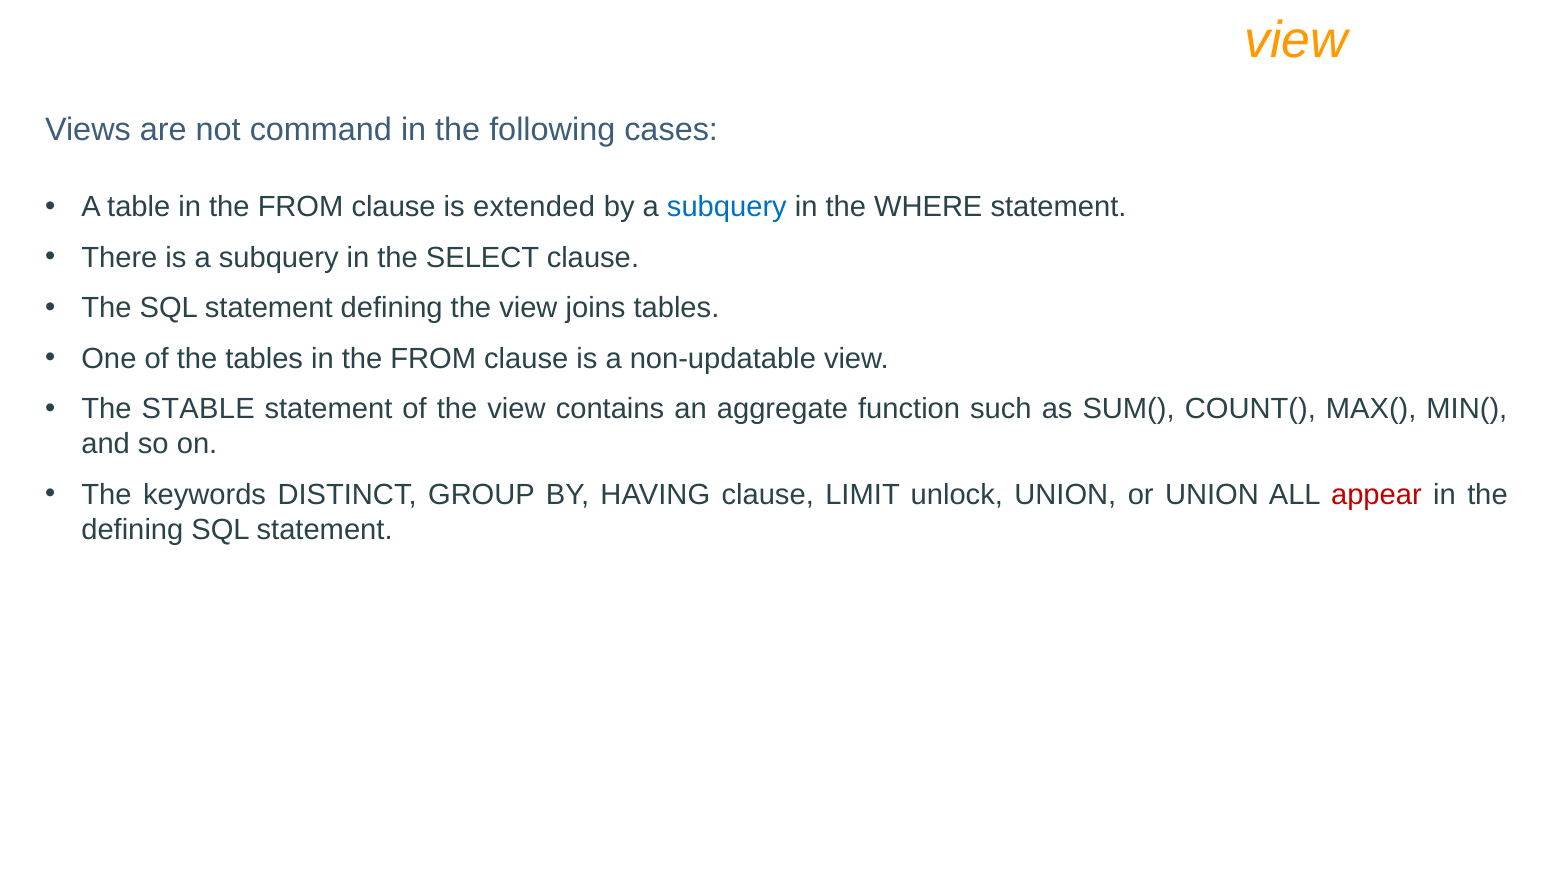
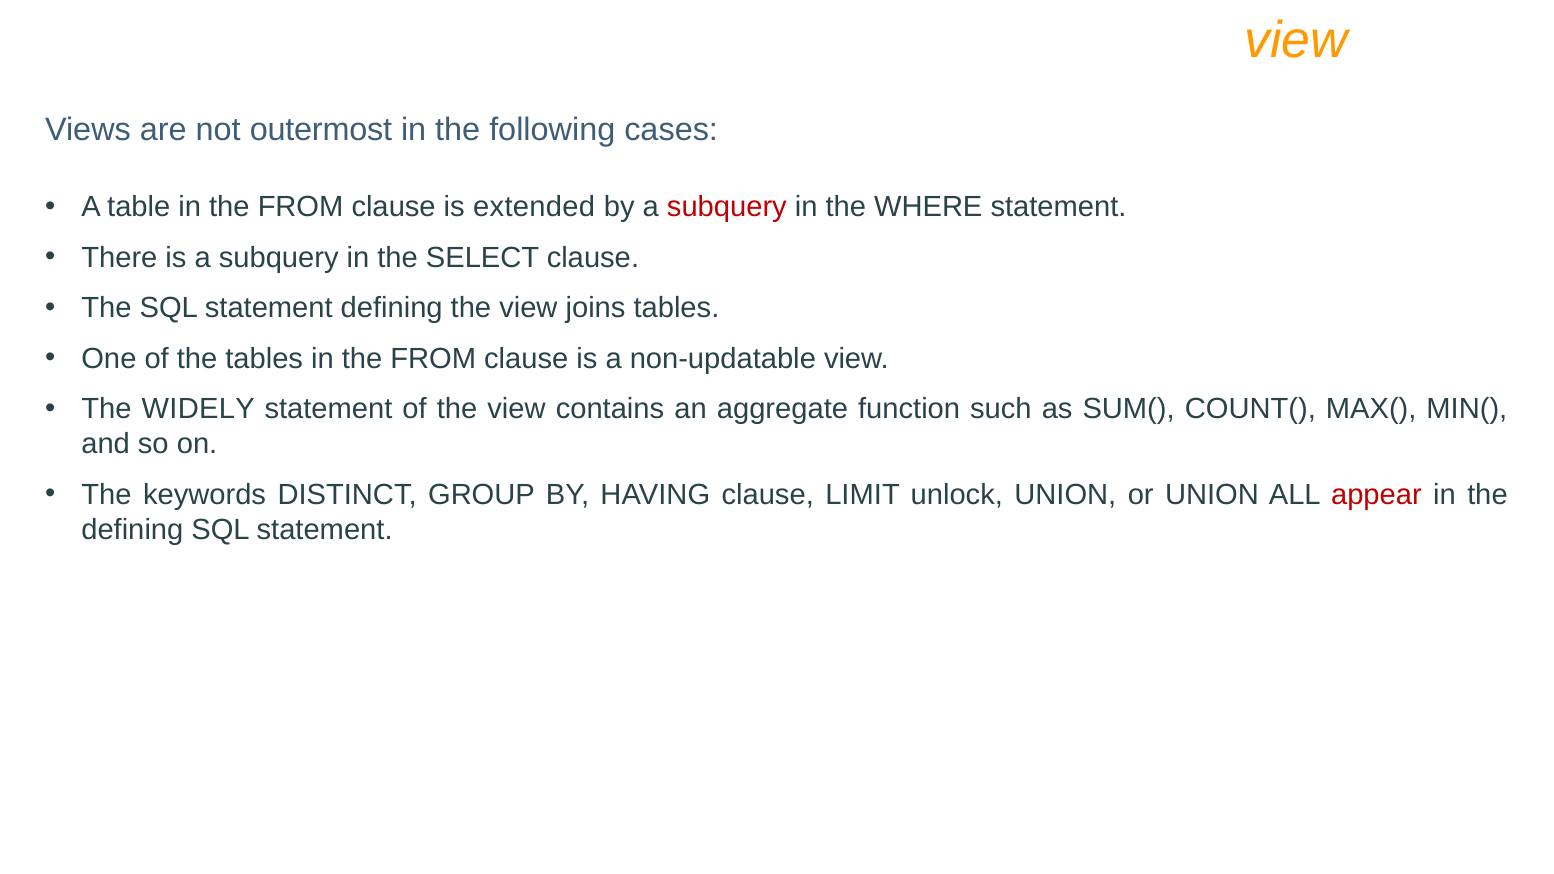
command: command -> outermost (321, 130)
subquery colour: blue -> red (727, 207)
STABLE: STABLE -> WIDELY (198, 409)
